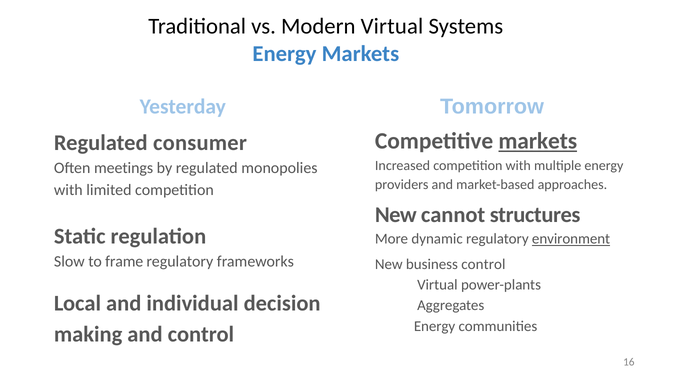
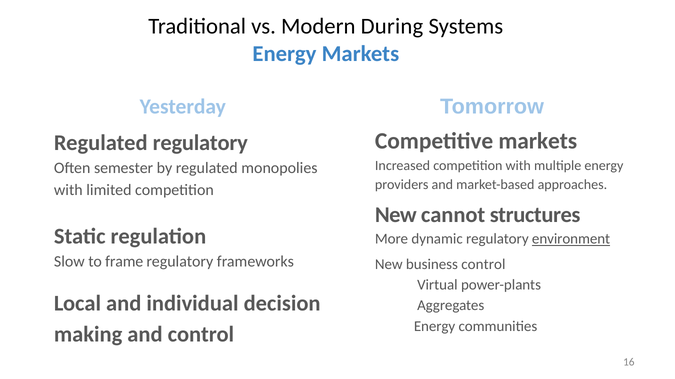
Modern Virtual: Virtual -> During (392, 26)
markets underline: present -> none (538, 141)
Regulated consumer: consumer -> regulatory (200, 143)
meetings: meetings -> semester (124, 168)
